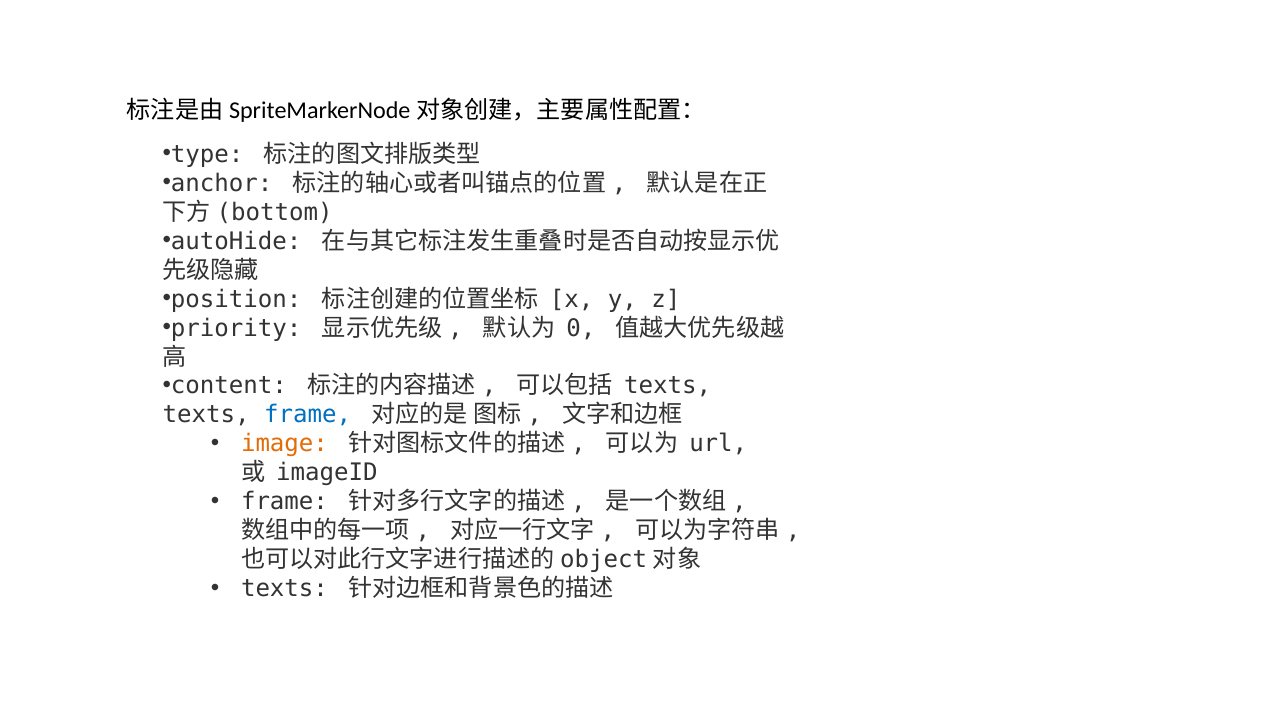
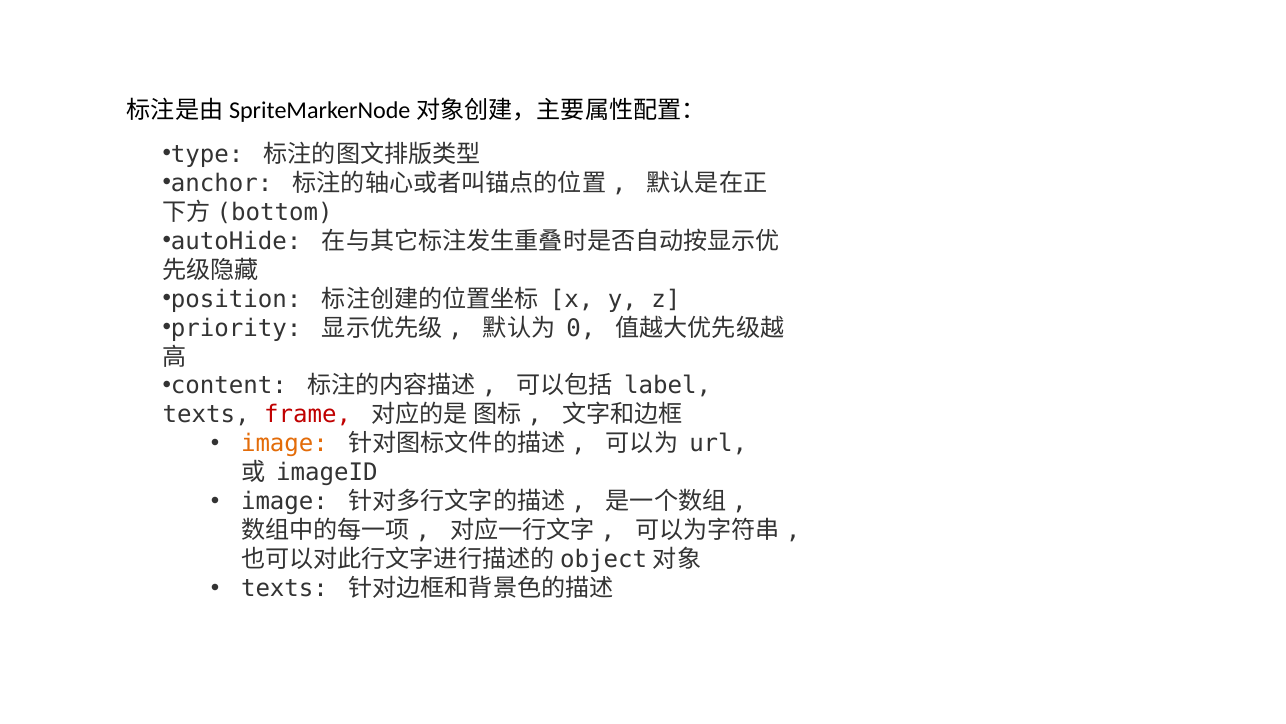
texts: texts -> label (668, 386)
frame colour: blue -> red (308, 415)
frame: frame -> image (285, 501)
